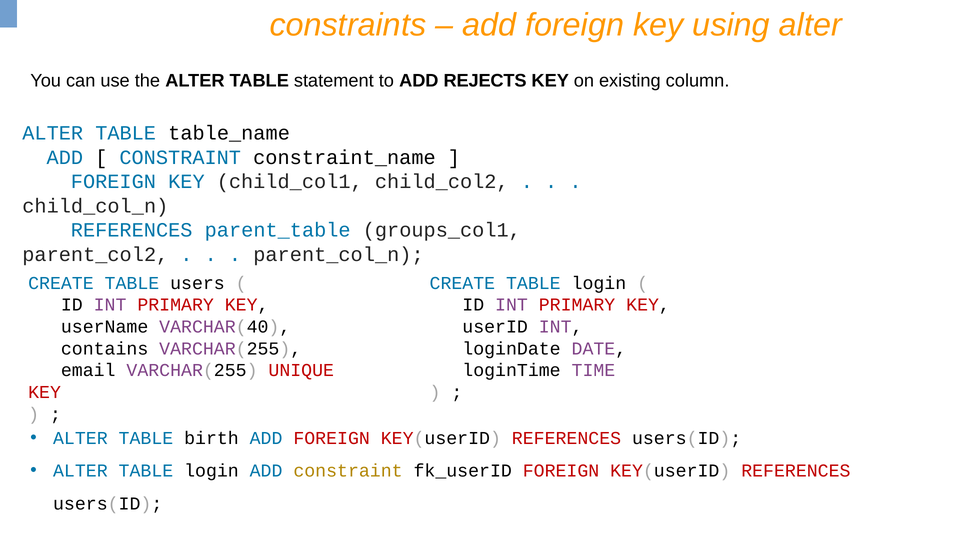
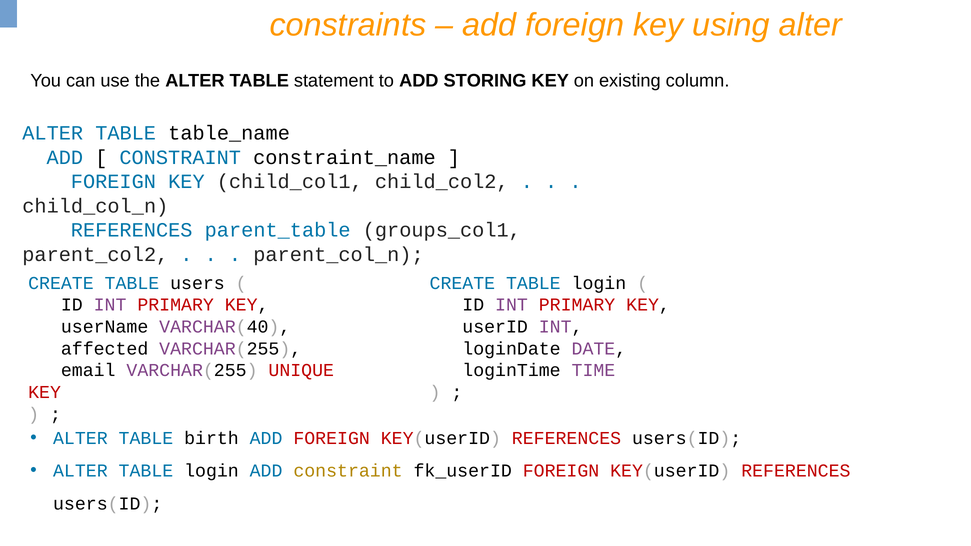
REJECTS: REJECTS -> STORING (485, 81)
contains: contains -> affected (105, 349)
